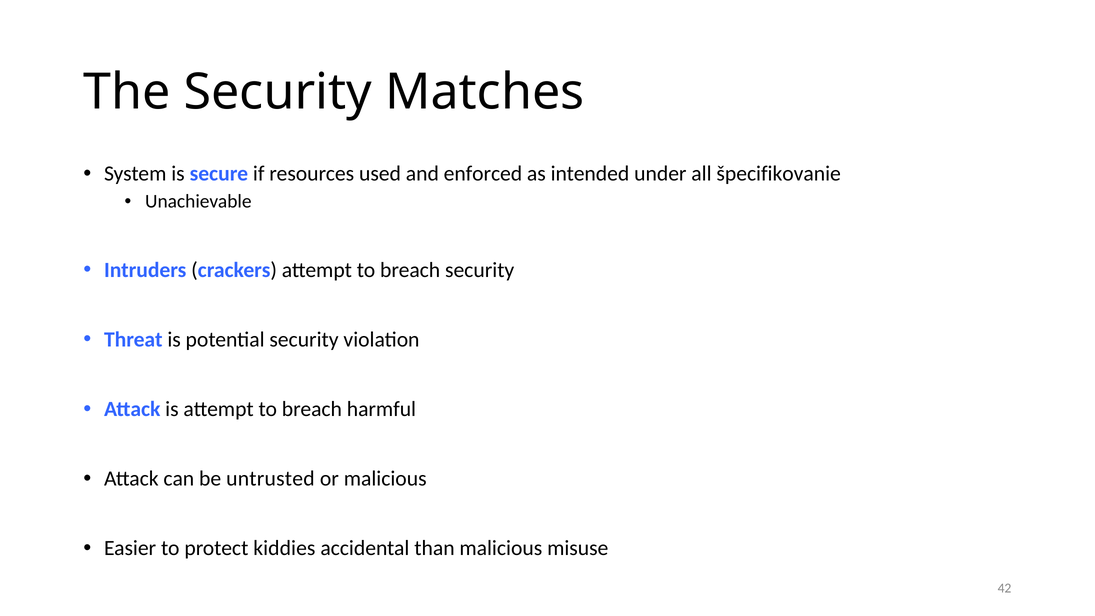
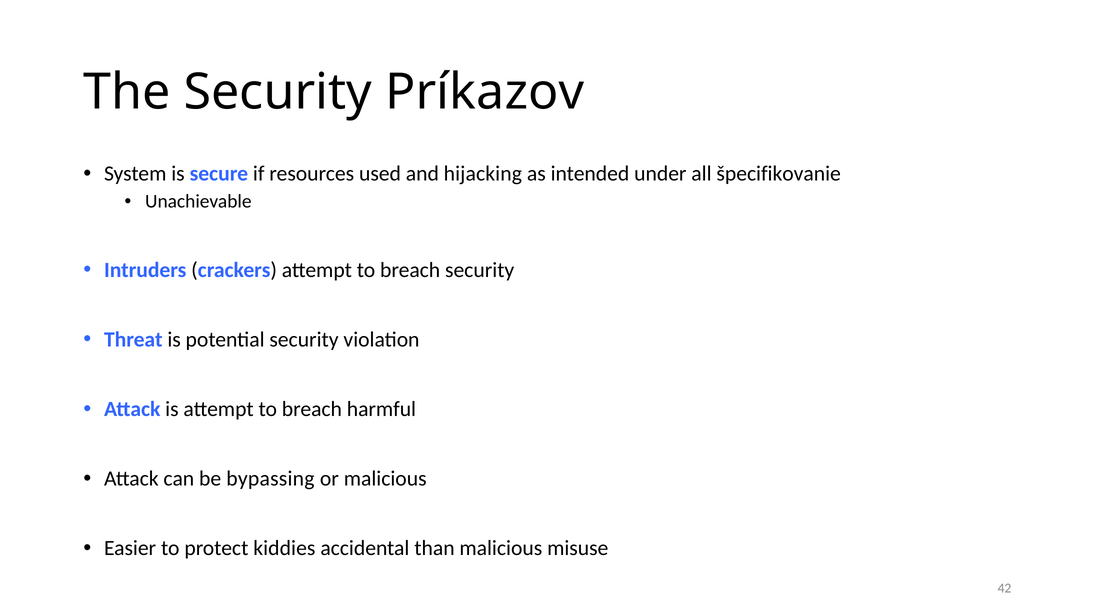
Matches: Matches -> Príkazov (485, 92)
enforced: enforced -> hijacking (483, 174)
untrusted: untrusted -> bypassing (270, 479)
